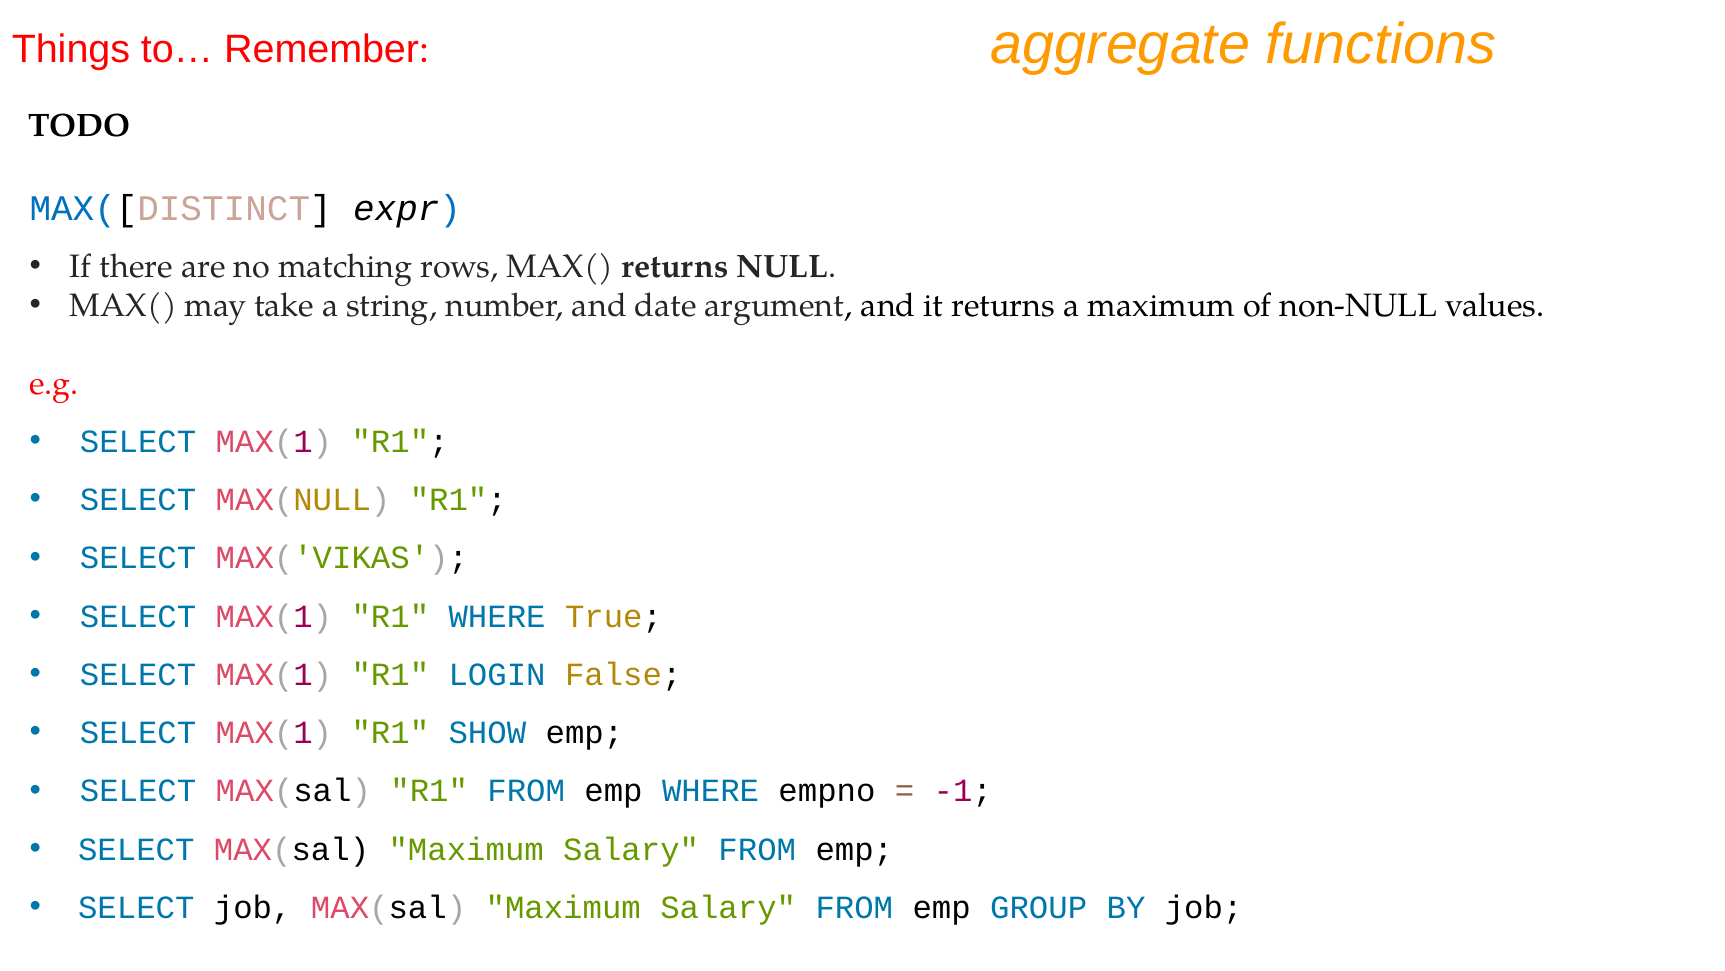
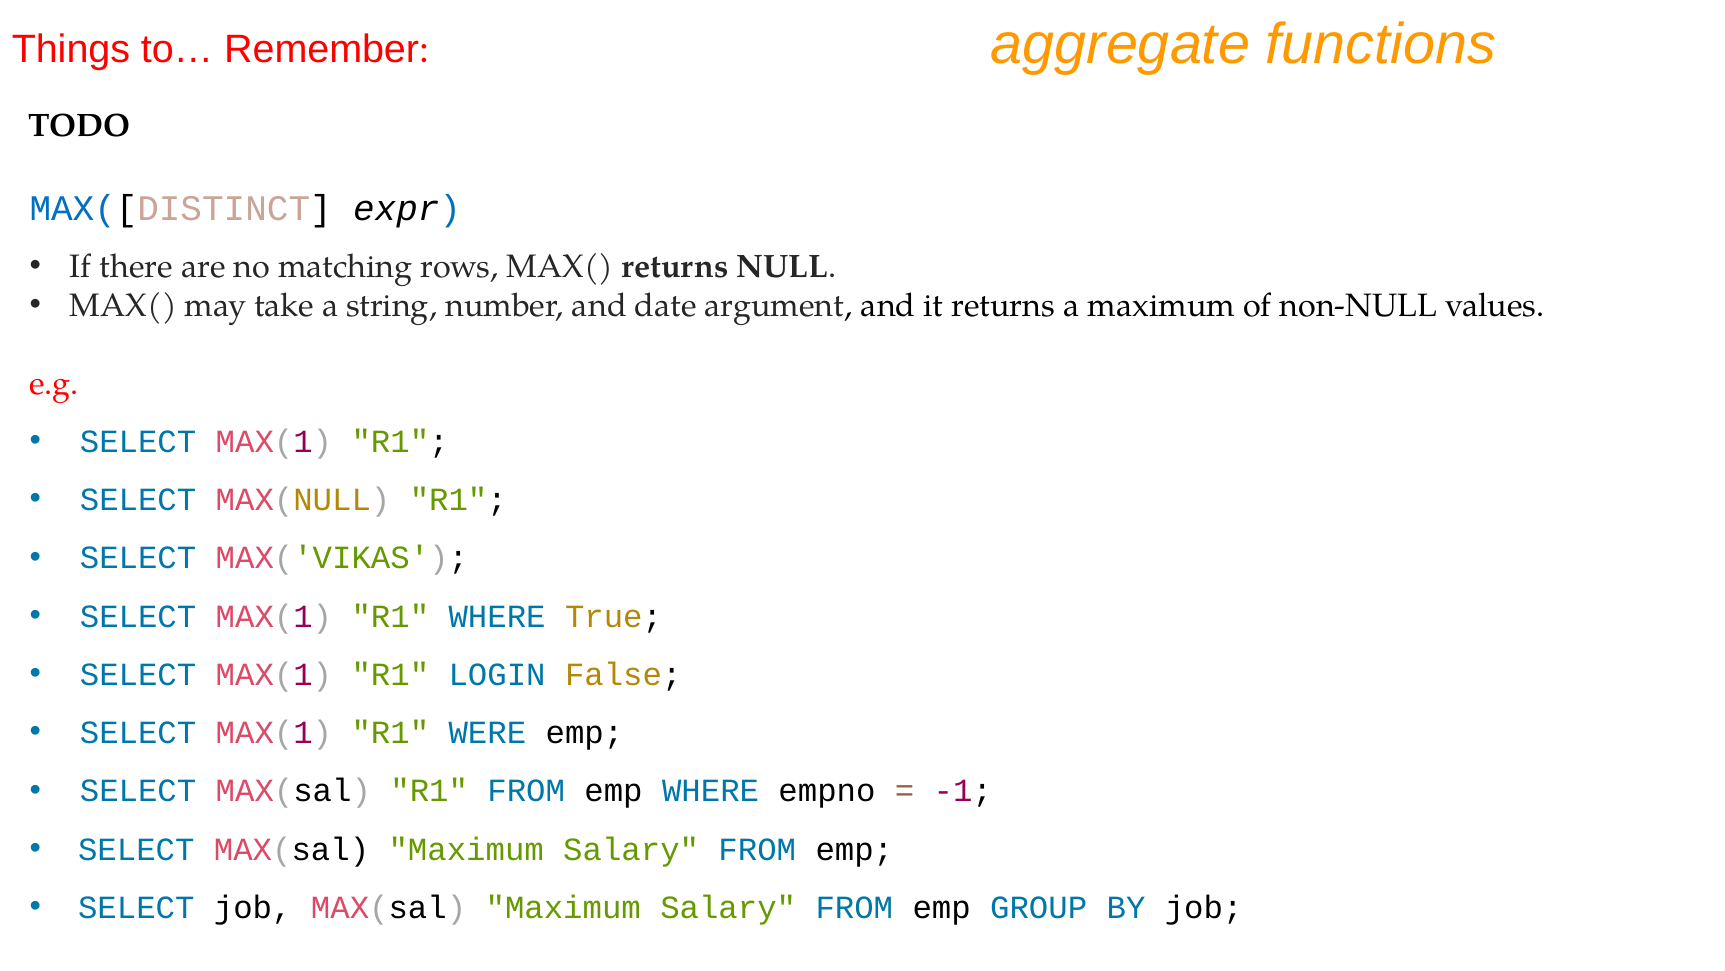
SHOW: SHOW -> WERE (487, 732)
